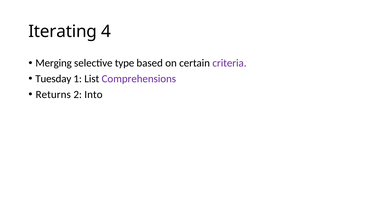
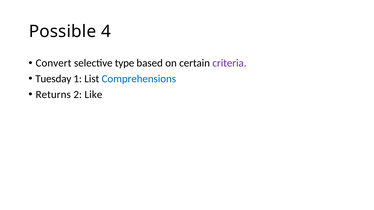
Iterating: Iterating -> Possible (62, 31)
Merging: Merging -> Convert (53, 63)
Comprehensions colour: purple -> blue (139, 79)
Into: Into -> Like (93, 95)
